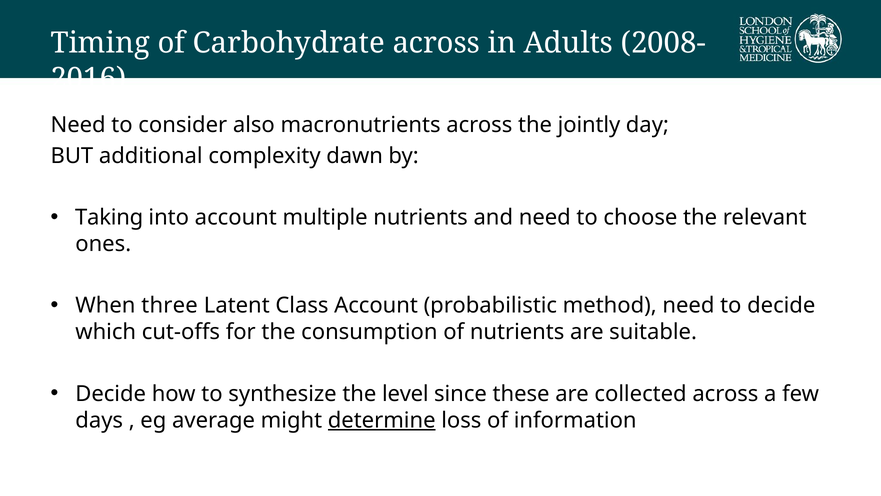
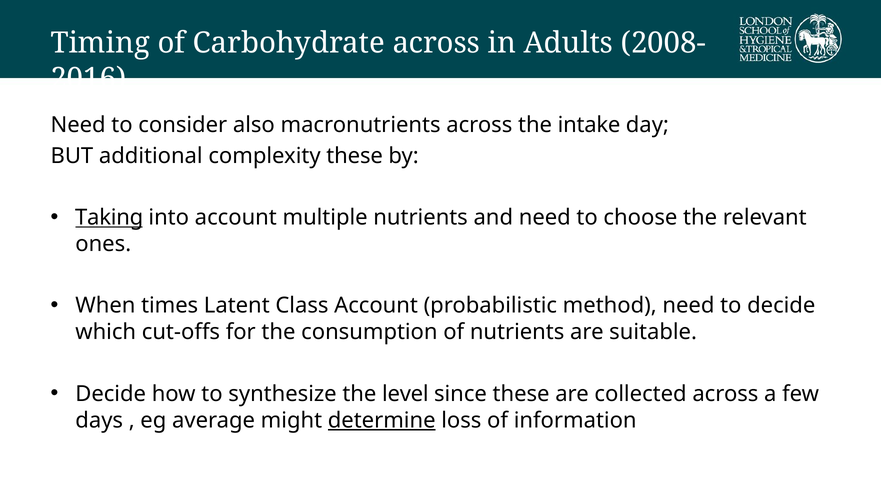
jointly: jointly -> intake (589, 125)
complexity dawn: dawn -> these (355, 156)
Taking underline: none -> present (109, 217)
three: three -> times (170, 305)
